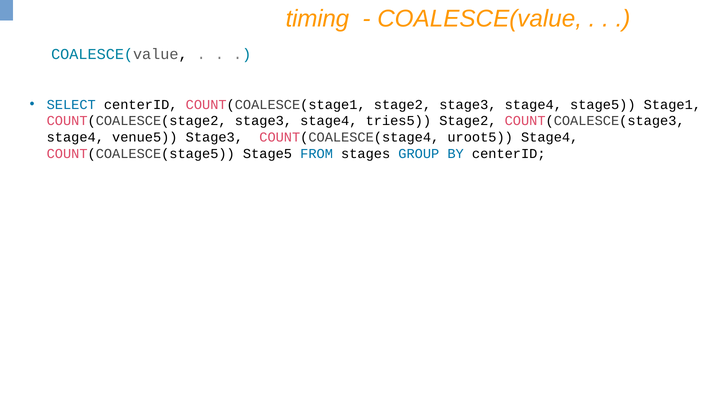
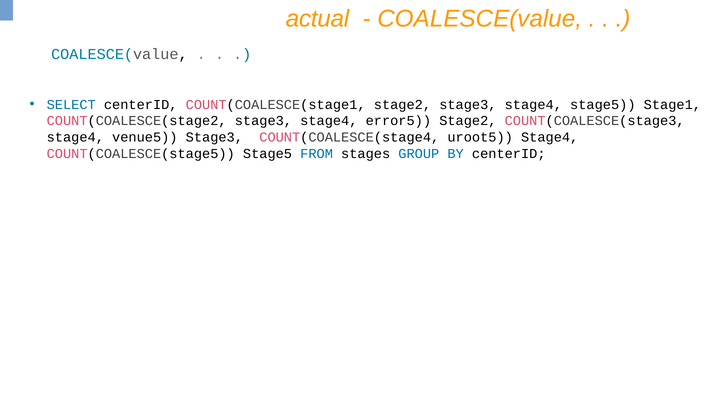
timing: timing -> actual (317, 19)
tries5: tries5 -> error5 (398, 121)
